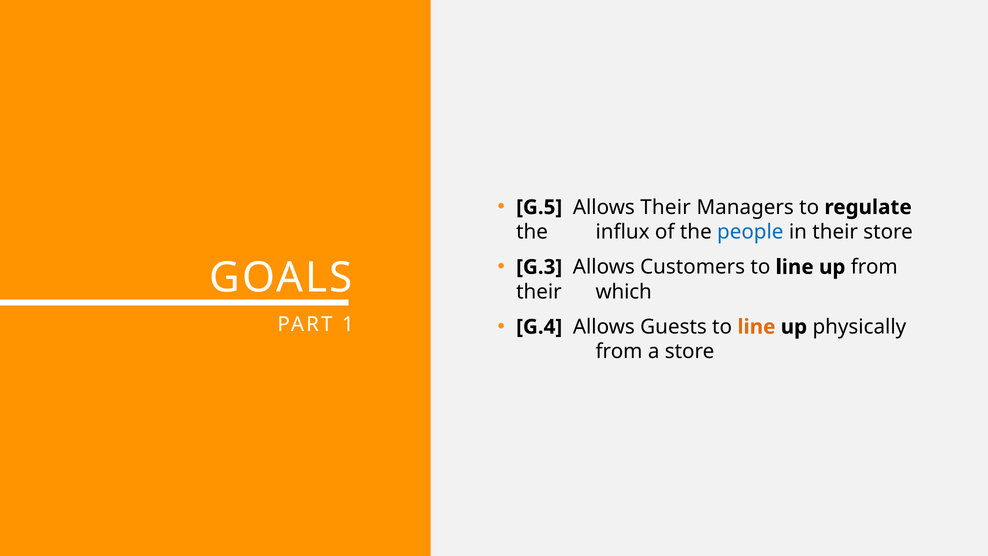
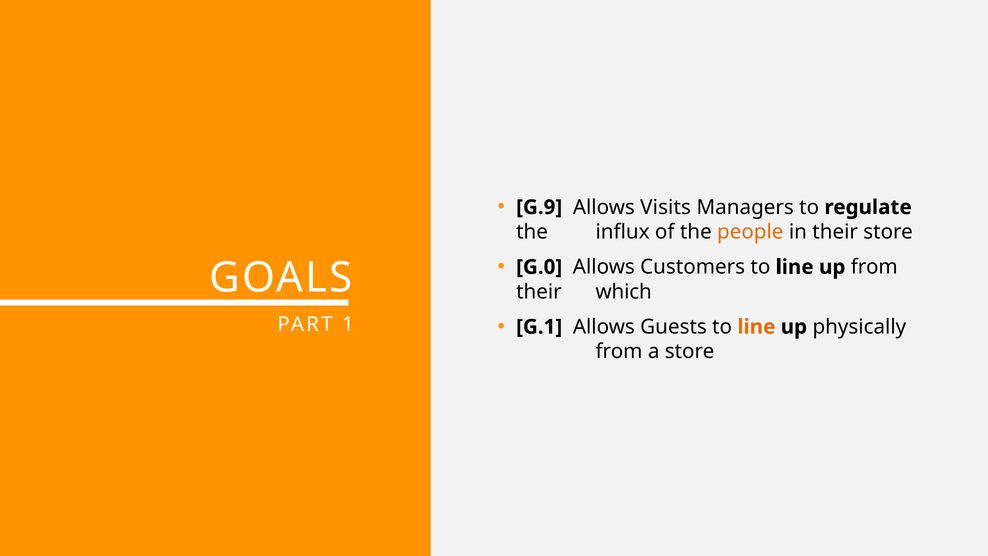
G.5: G.5 -> G.9 (539, 207)
Allows Their: Their -> Visits (666, 207)
people colour: blue -> orange (750, 232)
G.3: G.3 -> G.0 (539, 267)
G.4: G.4 -> G.1 (539, 327)
